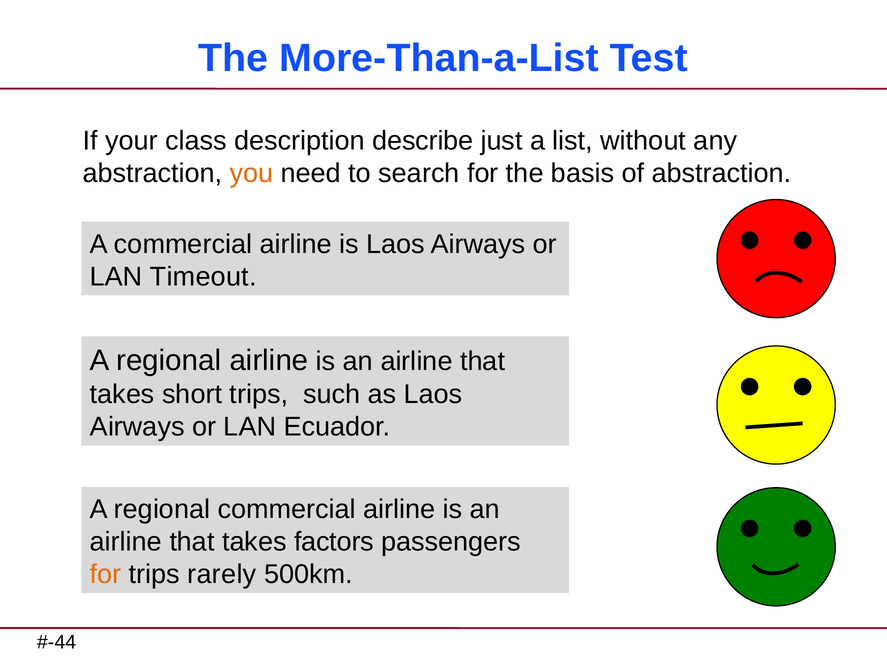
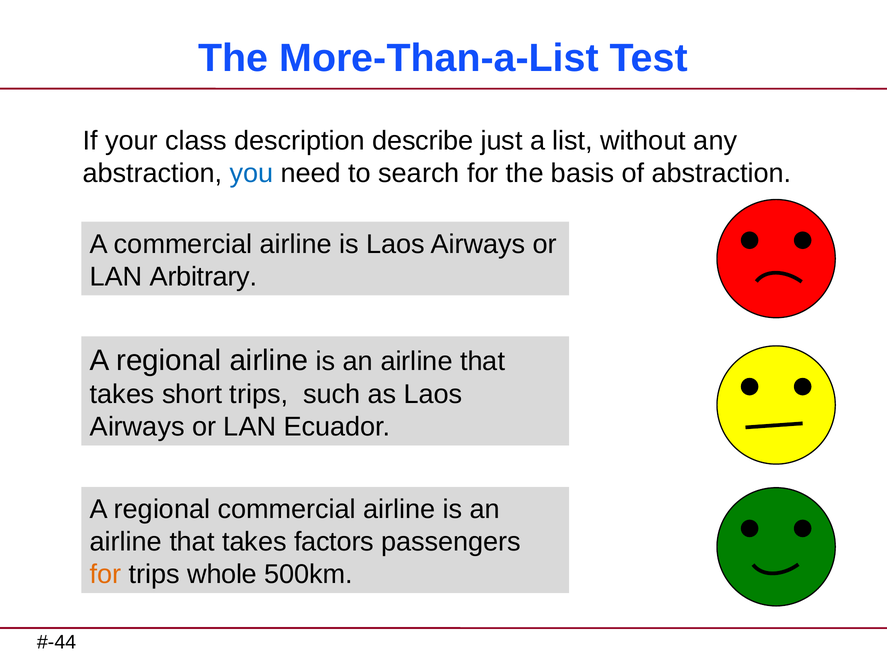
you colour: orange -> blue (252, 173)
Timeout: Timeout -> Arbitrary (203, 277)
rarely: rarely -> whole (222, 575)
